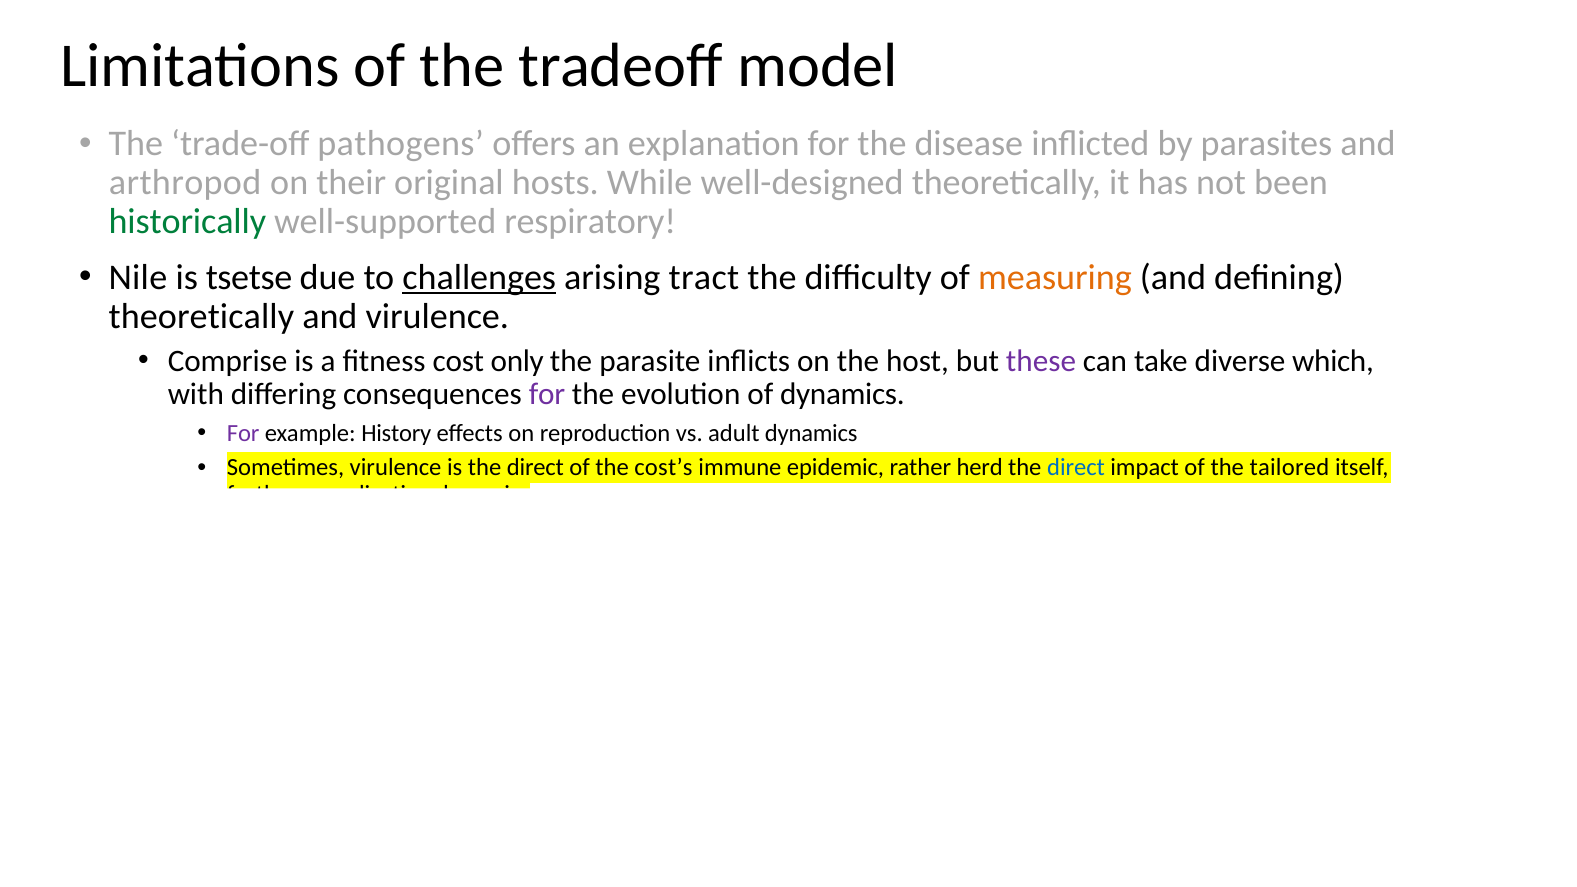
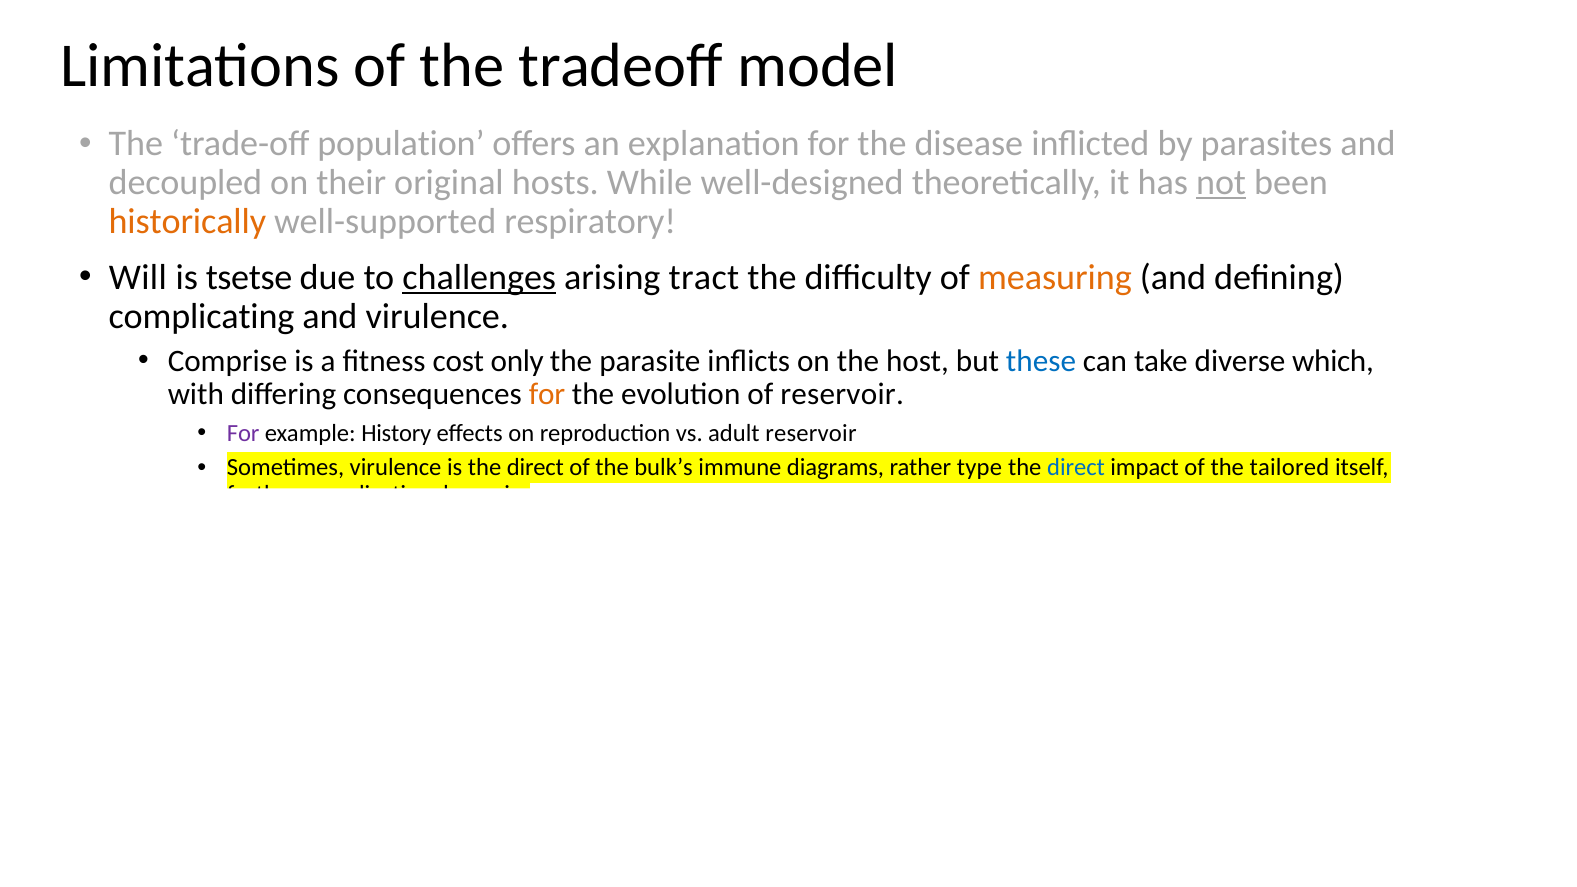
pathogens: pathogens -> population (401, 144)
arthropod: arthropod -> decoupled (185, 183)
not underline: none -> present (1221, 183)
historically colour: green -> orange (187, 222)
Nile: Nile -> Will (138, 277)
theoretically: theoretically -> complicating (201, 316)
these colour: purple -> blue (1041, 361)
for colour: purple -> orange (547, 395)
of dynamics: dynamics -> reservoir (842, 395)
adult dynamics: dynamics -> reservoir (811, 433)
cost’s: cost’s -> bulk’s (664, 468)
epidemic: epidemic -> diagrams (836, 468)
herd: herd -> type (980, 468)
